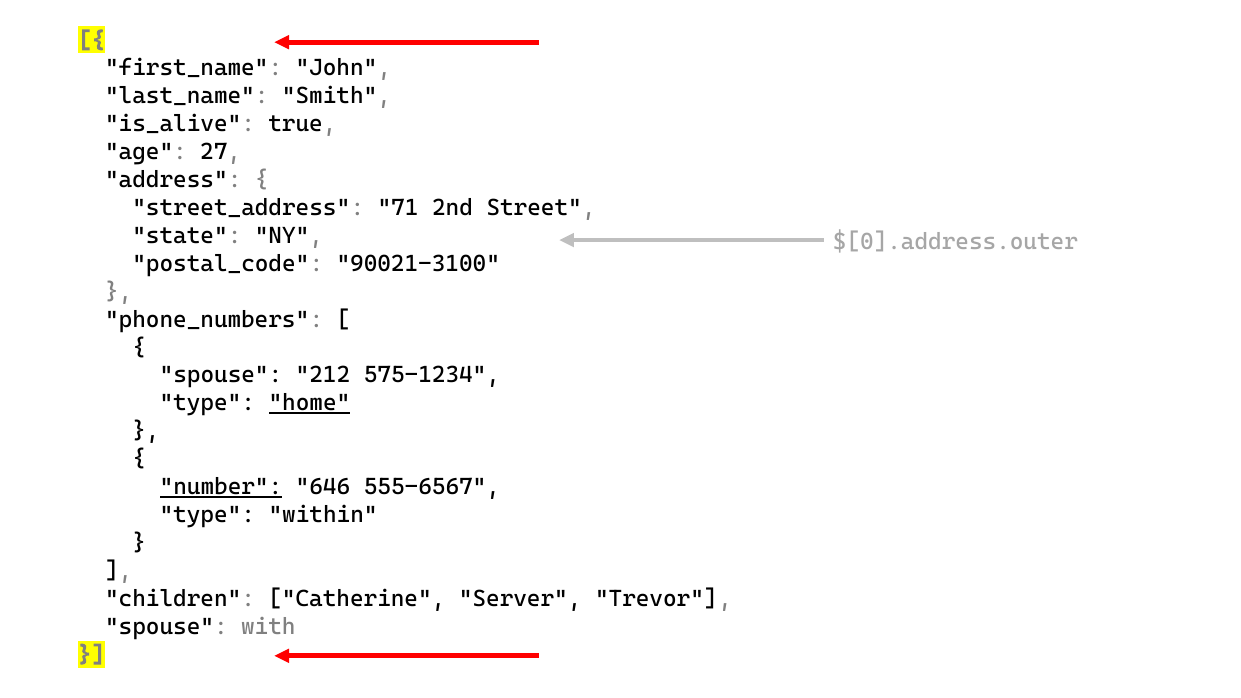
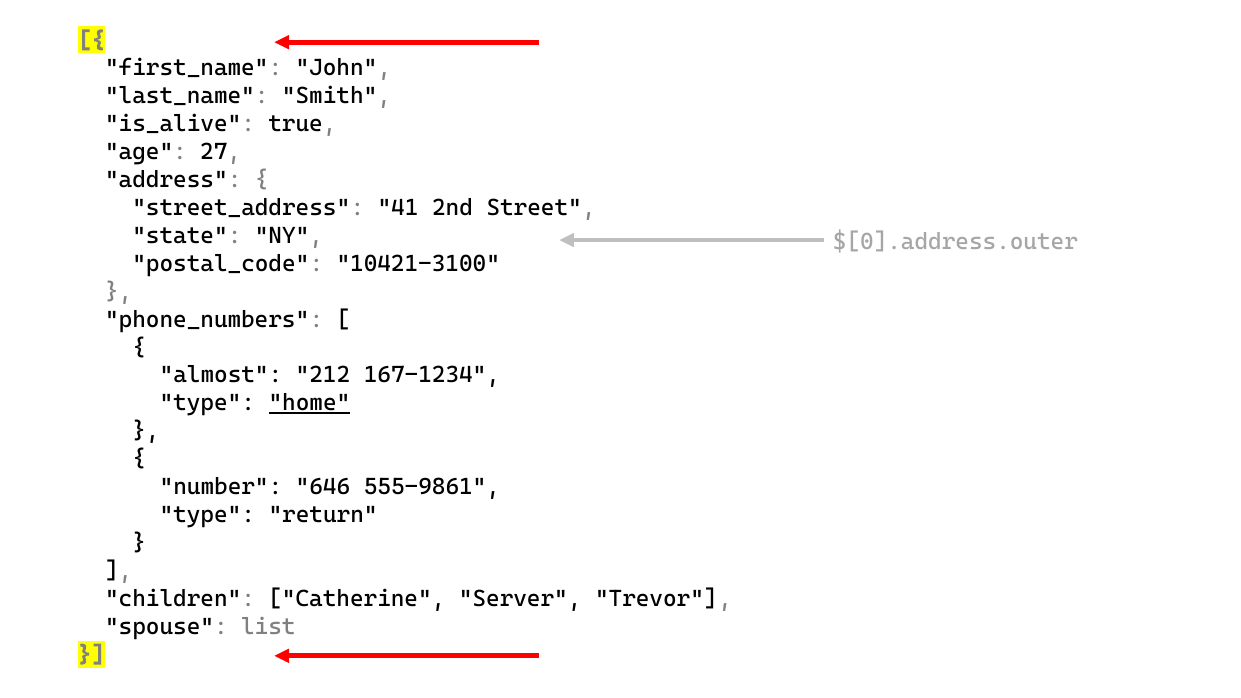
71: 71 -> 41 (398, 208)
90021-3100: 90021-3100 -> 10421-3100 (418, 264)
spouse: spouse -> almost (221, 375)
575-1234: 575-1234 -> 167-1234 (432, 375)
number underline: present -> none (221, 487)
555-6567: 555-6567 -> 555-9861 (432, 487)
within: within -> return (323, 515)
with: with -> list (268, 627)
